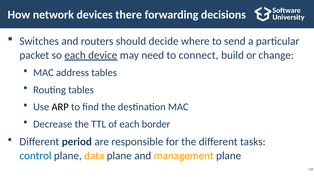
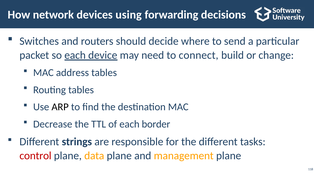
there: there -> using (129, 15)
period: period -> strings (77, 141)
control colour: blue -> red (35, 155)
